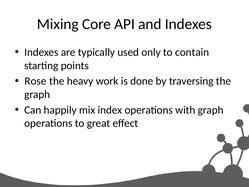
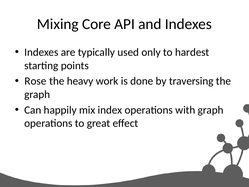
contain: contain -> hardest (192, 52)
